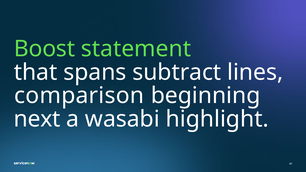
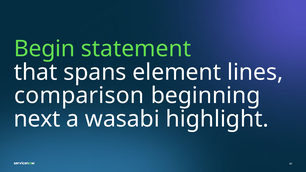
Boost: Boost -> Begin (44, 49)
subtract: subtract -> element (177, 72)
